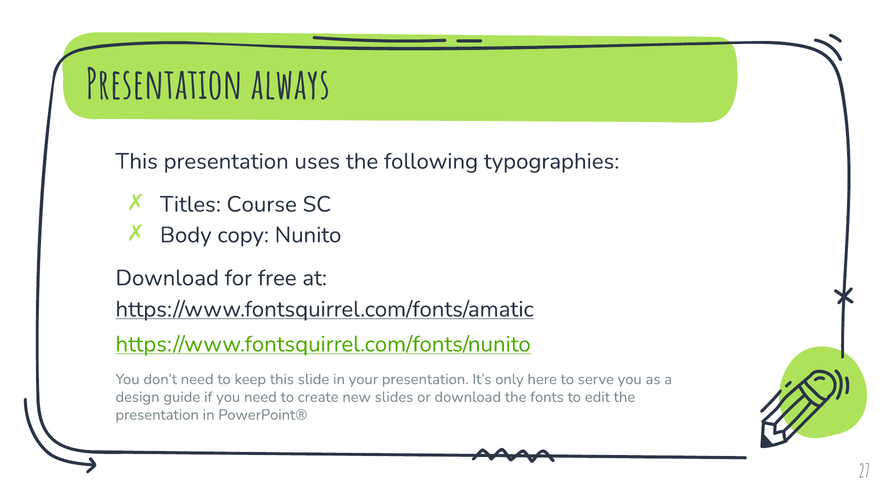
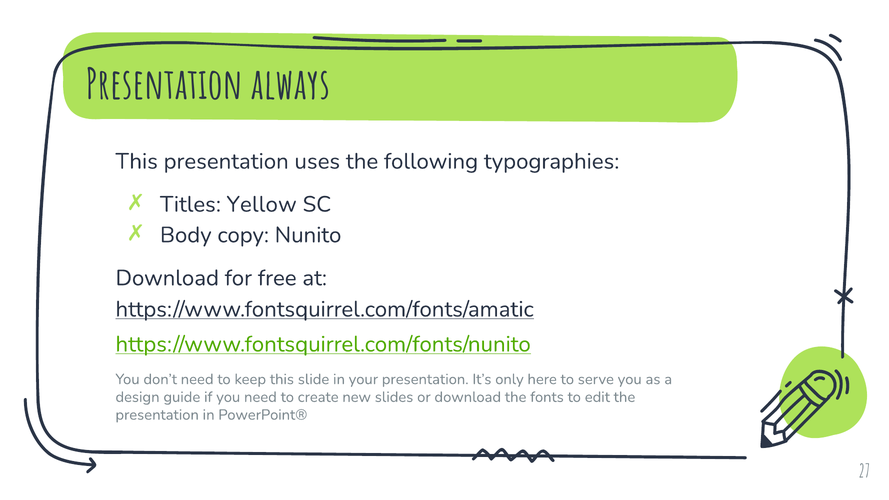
Course: Course -> Yellow (262, 204)
